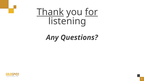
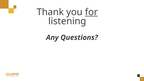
Thank underline: present -> none (50, 12)
